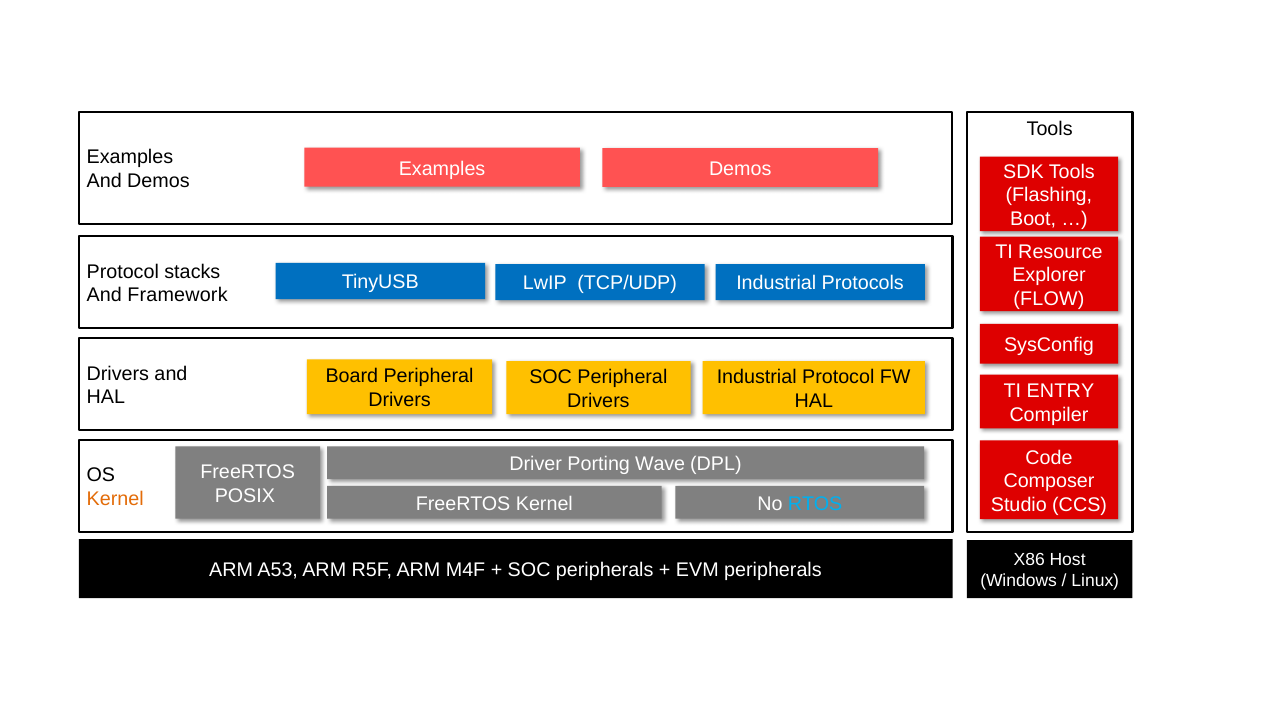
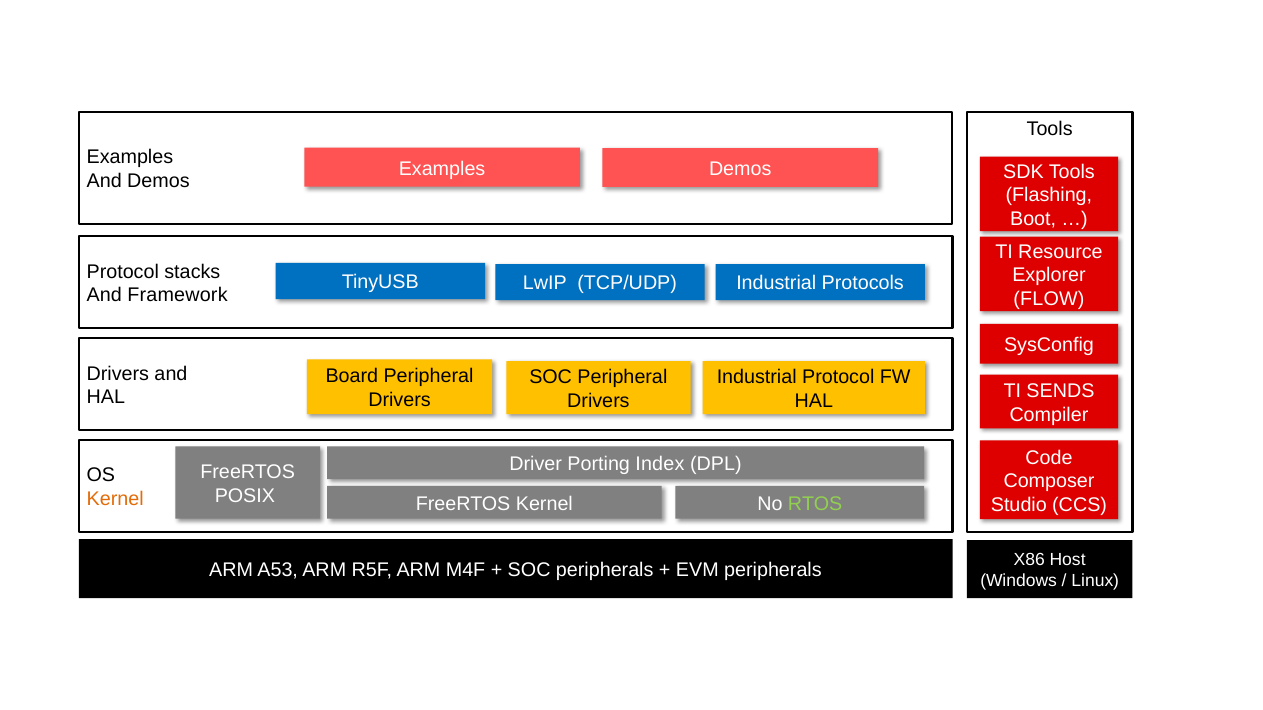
ENTRY: ENTRY -> SENDS (1060, 391)
Wave: Wave -> Index (660, 465)
RTOS colour: light blue -> light green (815, 504)
